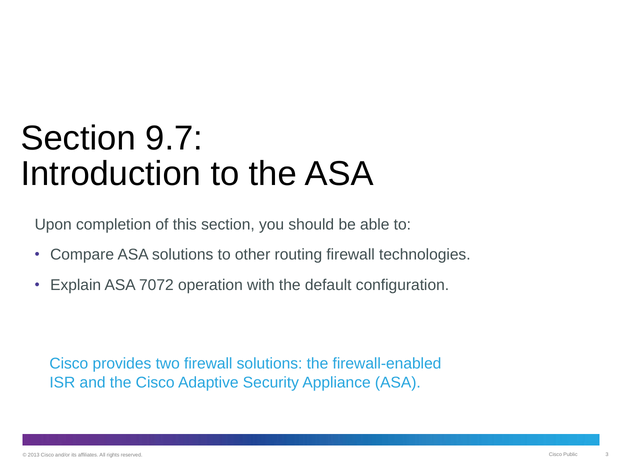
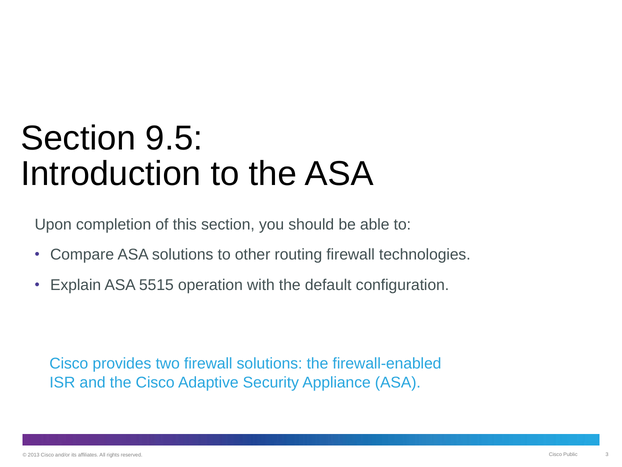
9.7: 9.7 -> 9.5 (174, 138)
7072: 7072 -> 5515 (156, 285)
